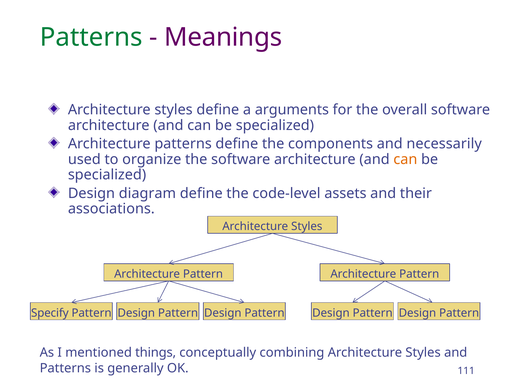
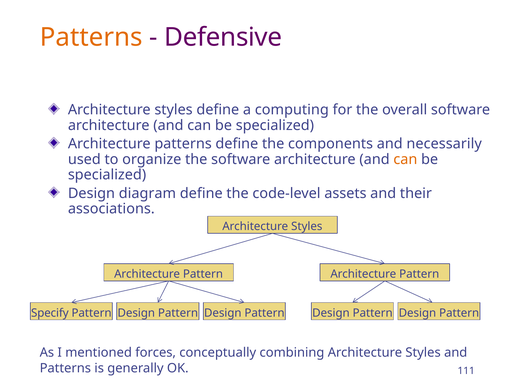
Patterns colour: green -> orange (91, 37)
Meanings: Meanings -> Defensive (223, 37)
arguments: arguments -> computing (292, 110)
things: things -> forces (156, 353)
